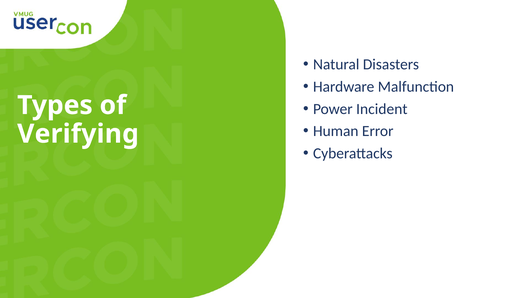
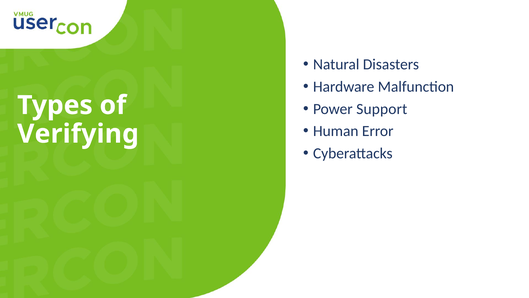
Incident: Incident -> Support (382, 109)
